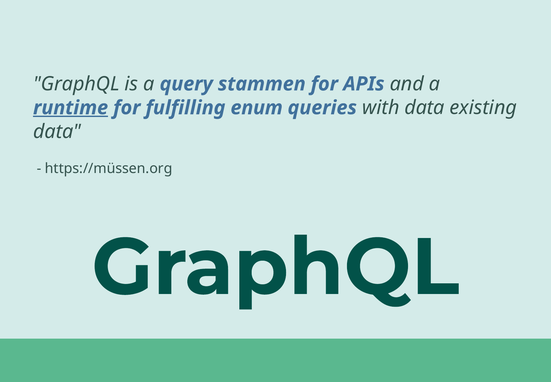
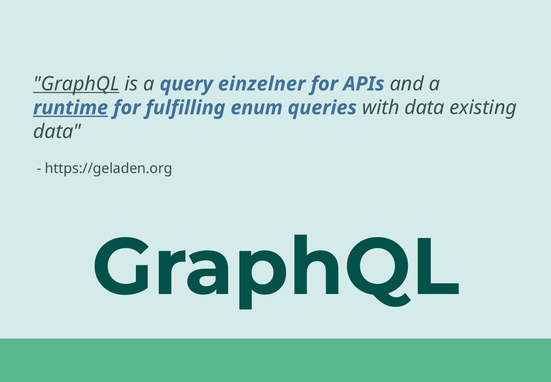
GraphQL underline: none -> present (76, 84)
stammen: stammen -> einzelner (262, 84)
https://müssen.org: https://müssen.org -> https://geladen.org (109, 168)
